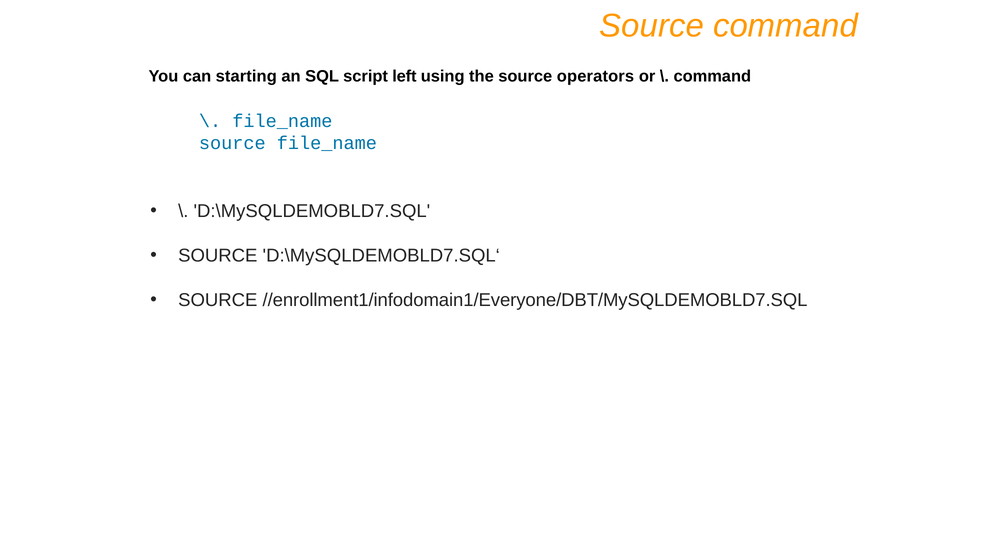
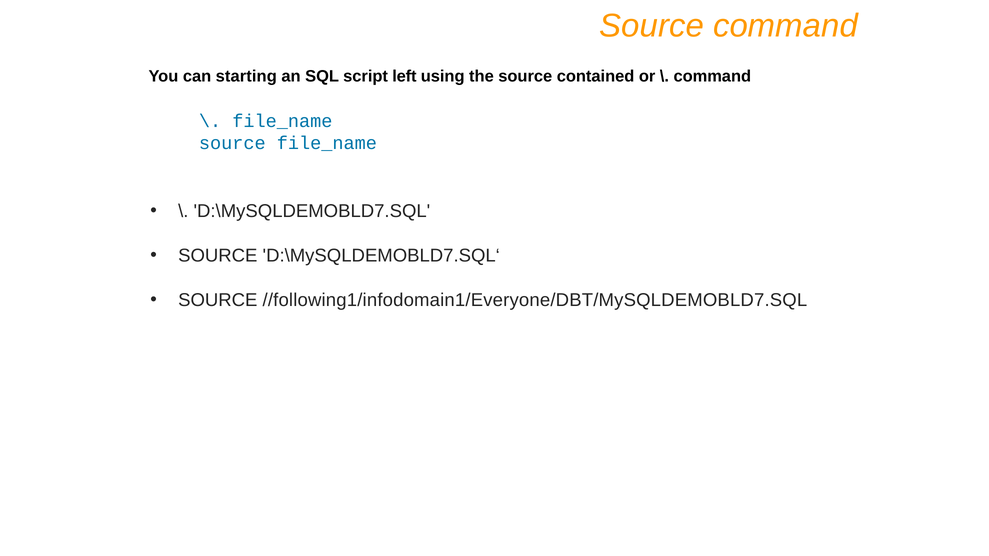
operators: operators -> contained (596, 77)
//enrollment1/infodomain1/Everyone/DBT/MySQLDEMOBLD7.SQL: //enrollment1/infodomain1/Everyone/DBT/MySQLDEMOBLD7.SQL -> //following1/infodomain1/Everyone/DBT/MySQLDEMOBLD7.SQL (535, 300)
